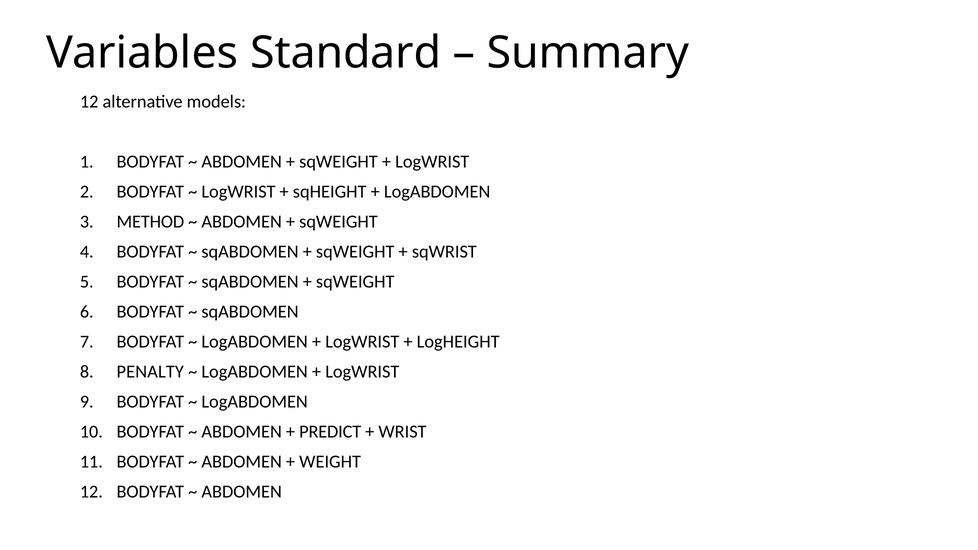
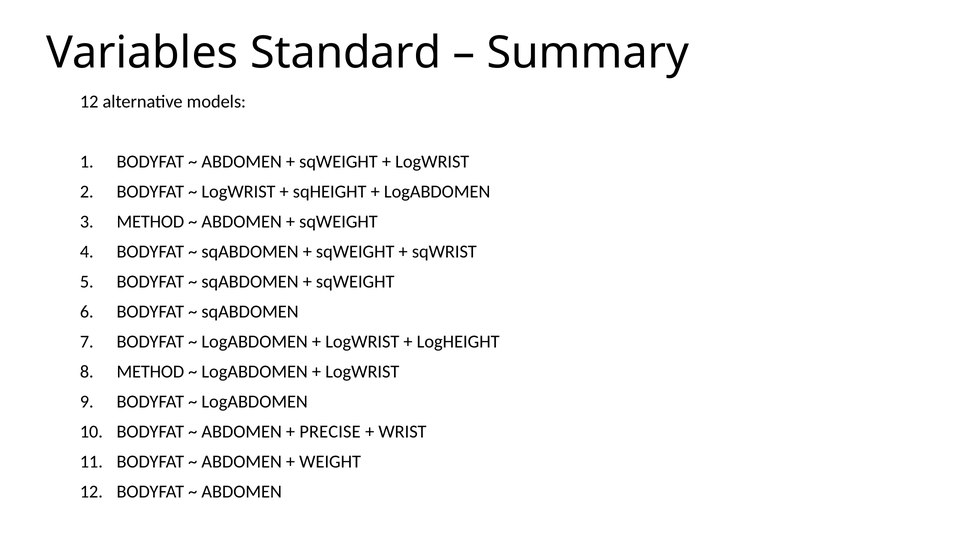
PENALTY: PENALTY -> METHOD (150, 372)
PREDICT: PREDICT -> PRECISE (330, 432)
